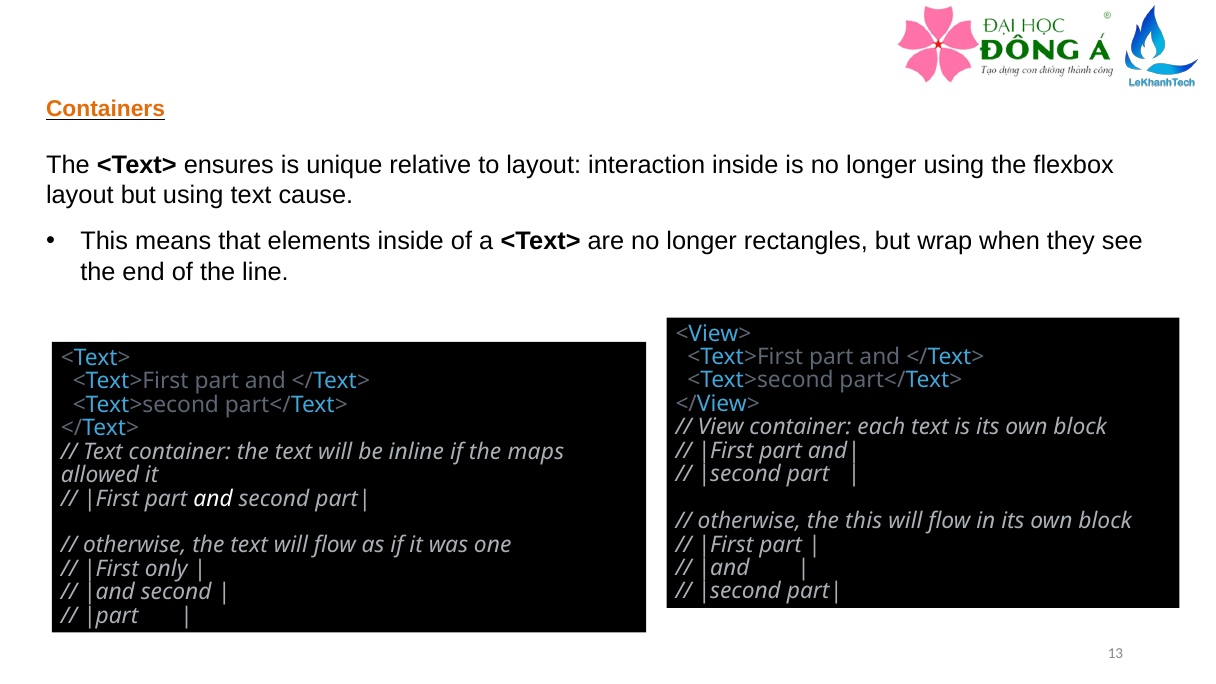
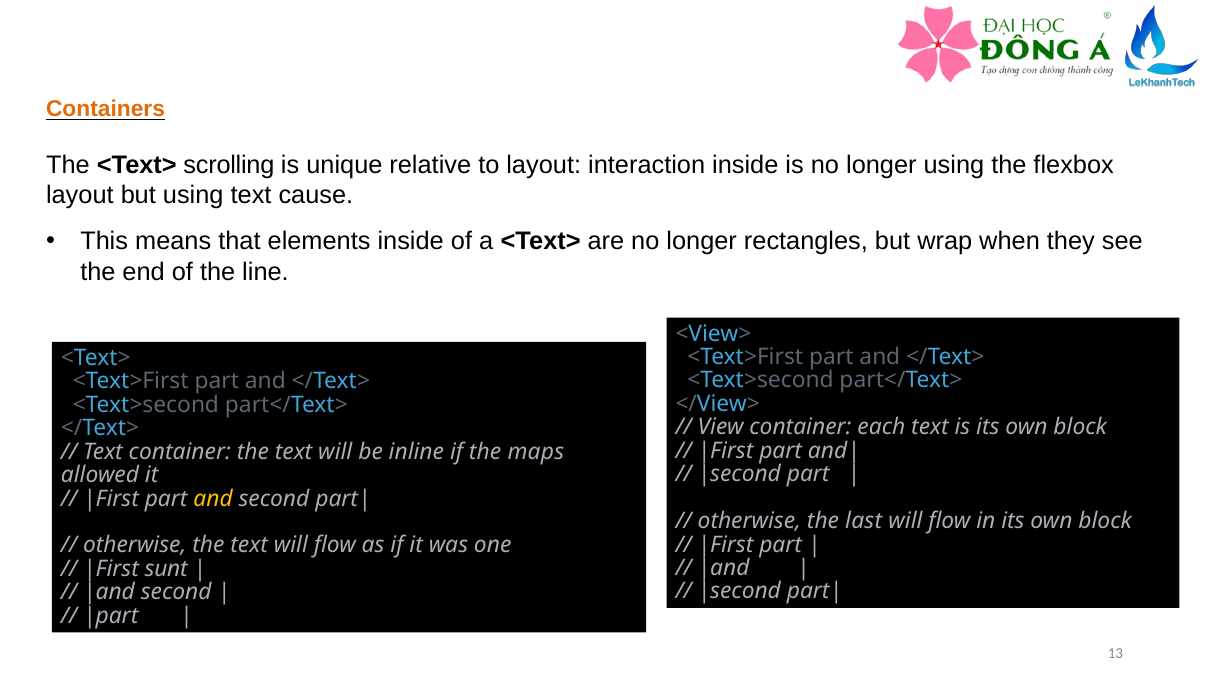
ensures: ensures -> scrolling (229, 165)
and colour: white -> yellow (213, 498)
the this: this -> last (864, 521)
only: only -> sunt (166, 569)
